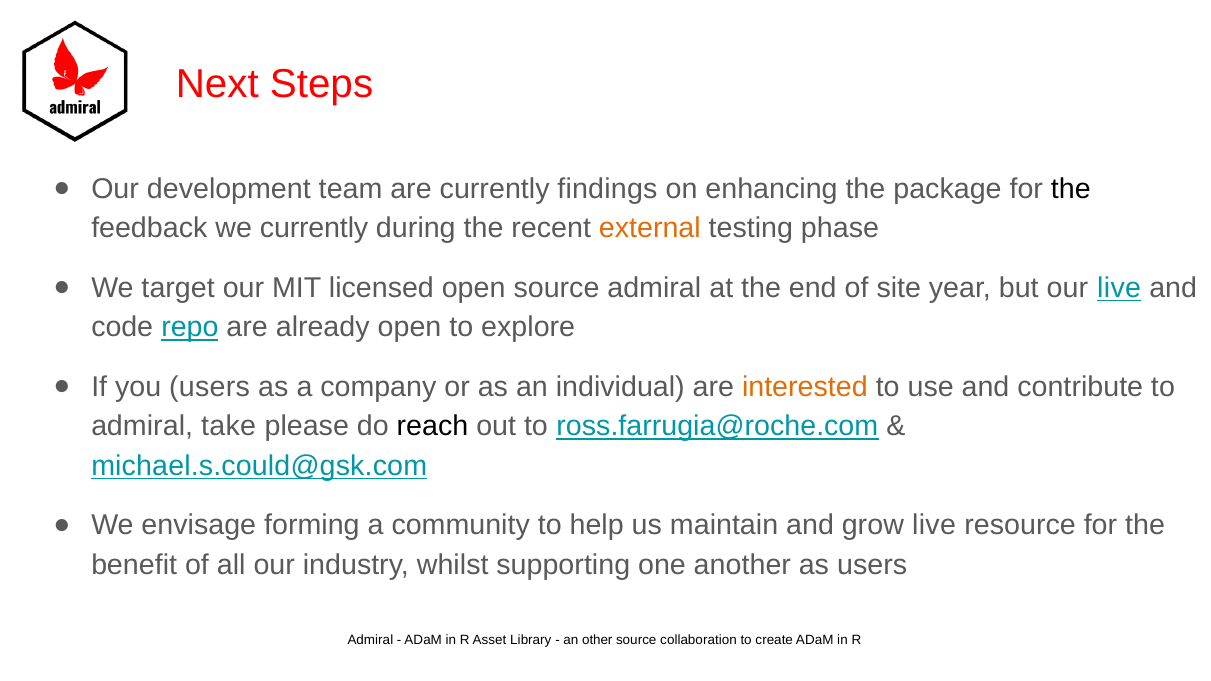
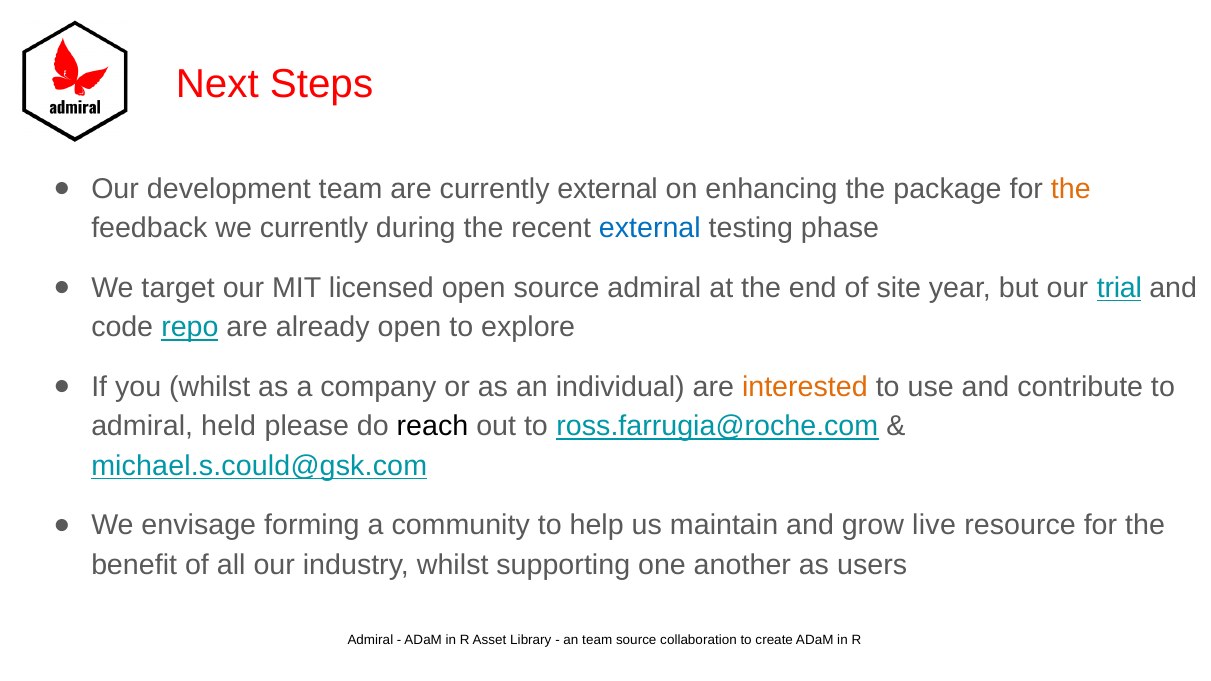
currently findings: findings -> external (608, 189)
the colour: black -> orange (1071, 189)
external colour: orange -> blue (650, 228)
our live: live -> trial (1119, 288)
you users: users -> whilst (210, 387)
take: take -> held (229, 426)
an other: other -> team (597, 640)
